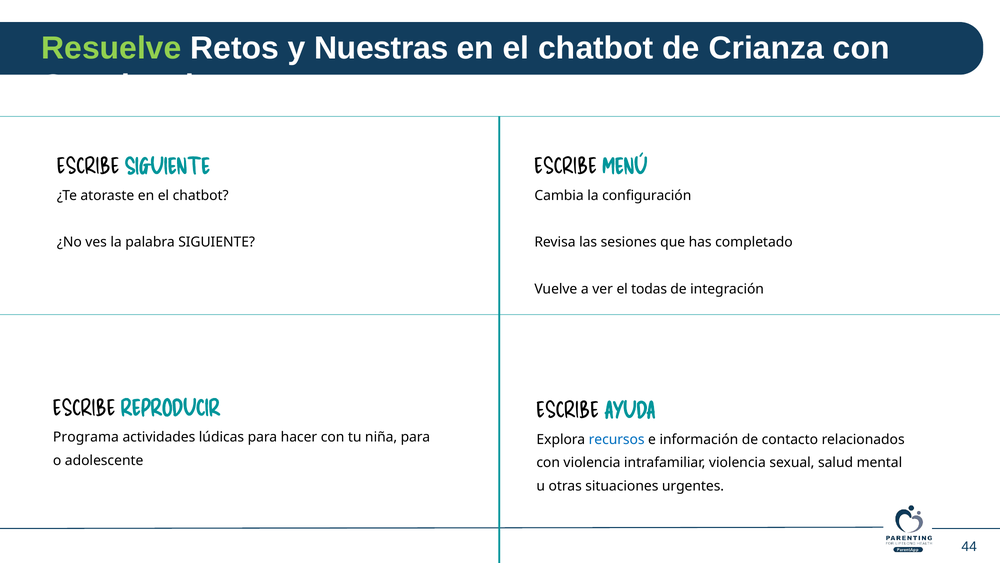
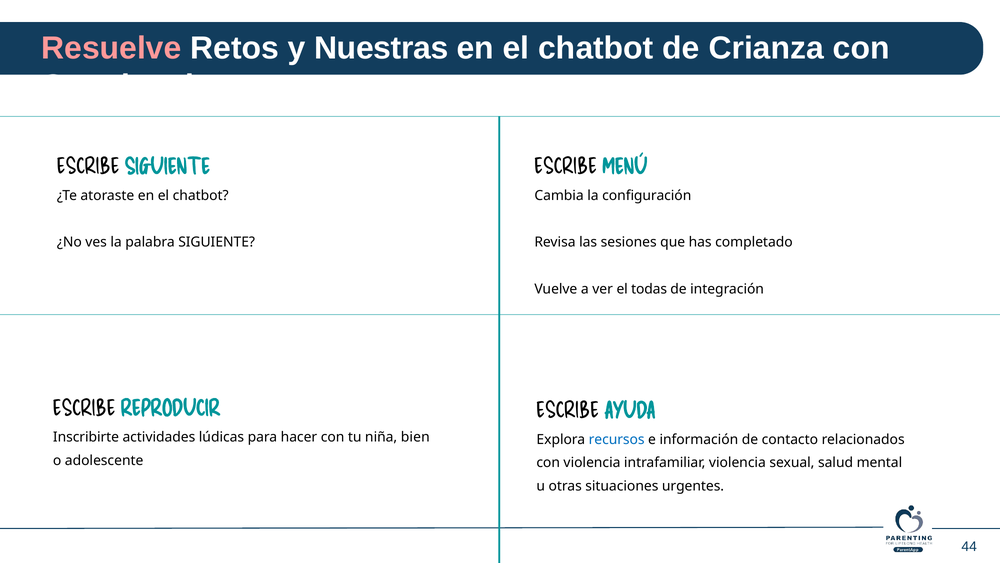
Resuelve colour: light green -> pink (111, 48)
Programa: Programa -> Inscribirte (86, 437)
niña para: para -> bien (415, 437)
